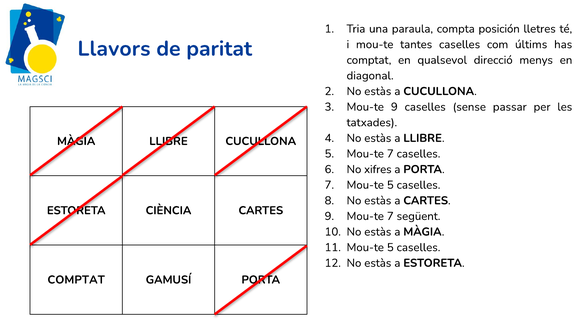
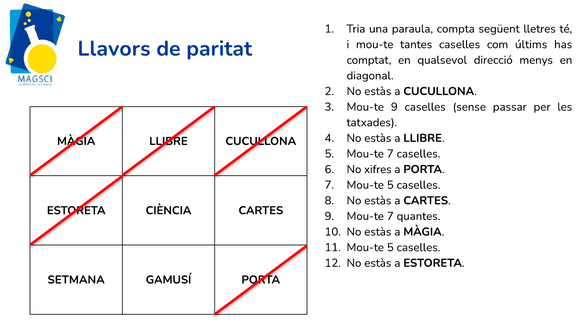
posición: posición -> següent (499, 29)
següent: següent -> quantes (418, 216)
COMPTAT: COMPTAT -> SETMANA (76, 279)
